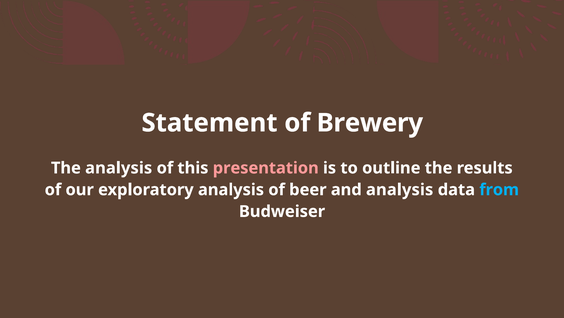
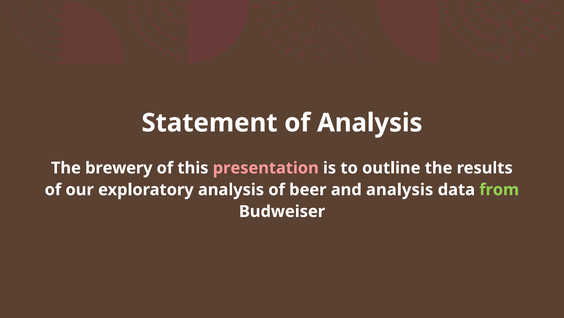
of Brewery: Brewery -> Analysis (370, 123)
The analysis: analysis -> brewery (119, 168)
from colour: light blue -> light green (499, 189)
